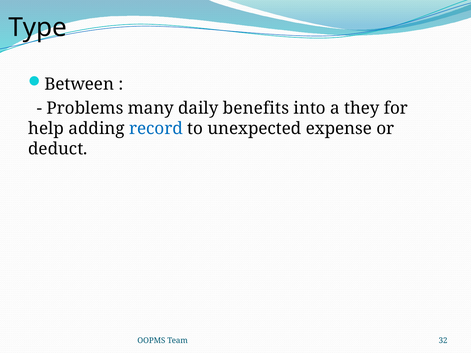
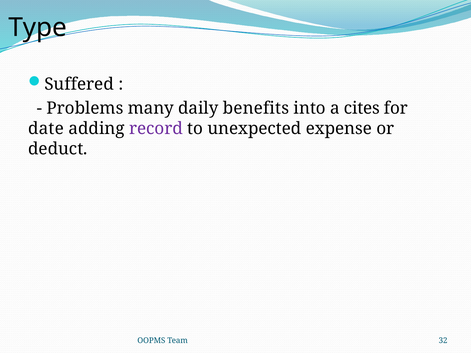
Between: Between -> Suffered (79, 84)
they: they -> cites (362, 108)
help: help -> date (46, 129)
record colour: blue -> purple (156, 129)
